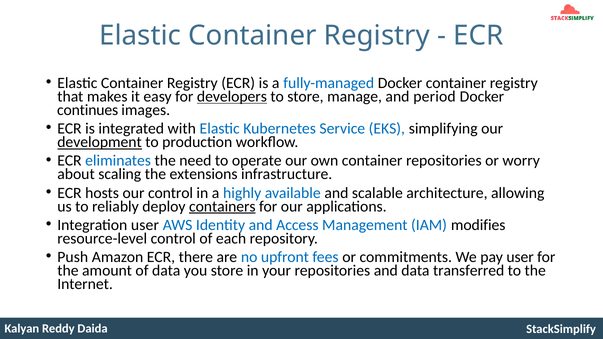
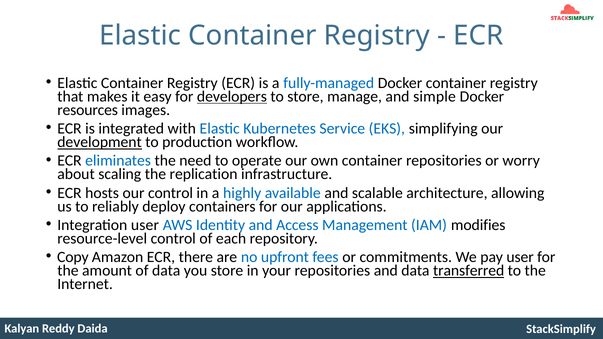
period: period -> simple (435, 97)
continues: continues -> resources (88, 110)
extensions: extensions -> replication (204, 174)
containers underline: present -> none (222, 207)
Push: Push -> Copy (73, 257)
transferred underline: none -> present (469, 271)
